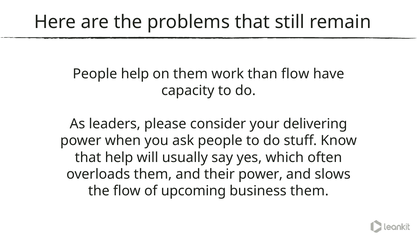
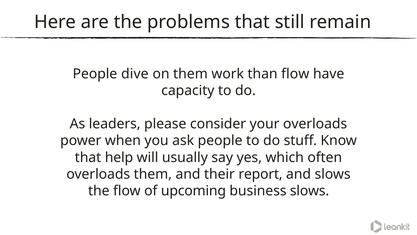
People help: help -> dive (135, 74)
your delivering: delivering -> overloads (315, 124)
their power: power -> report (261, 174)
business them: them -> slows (310, 190)
